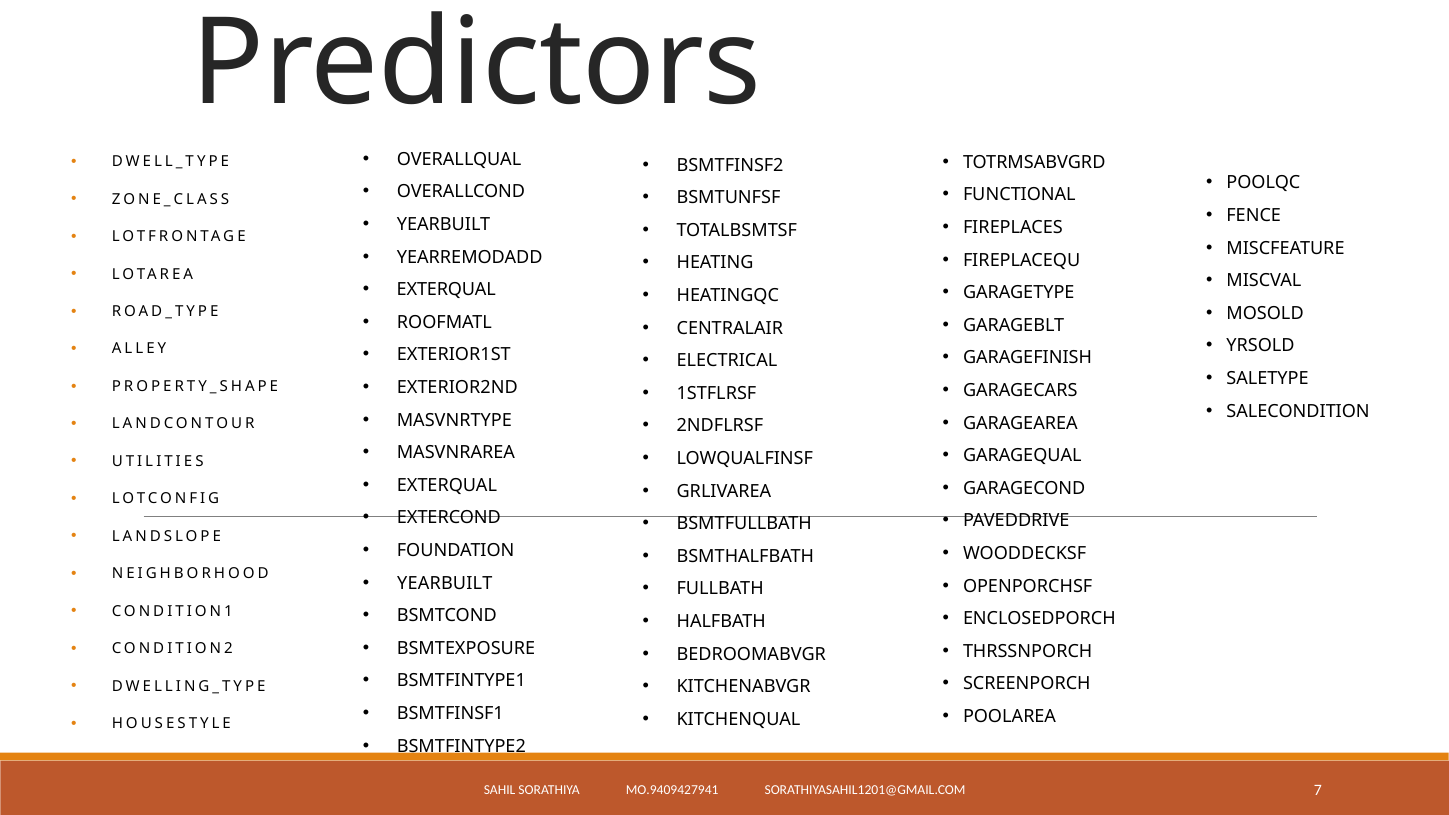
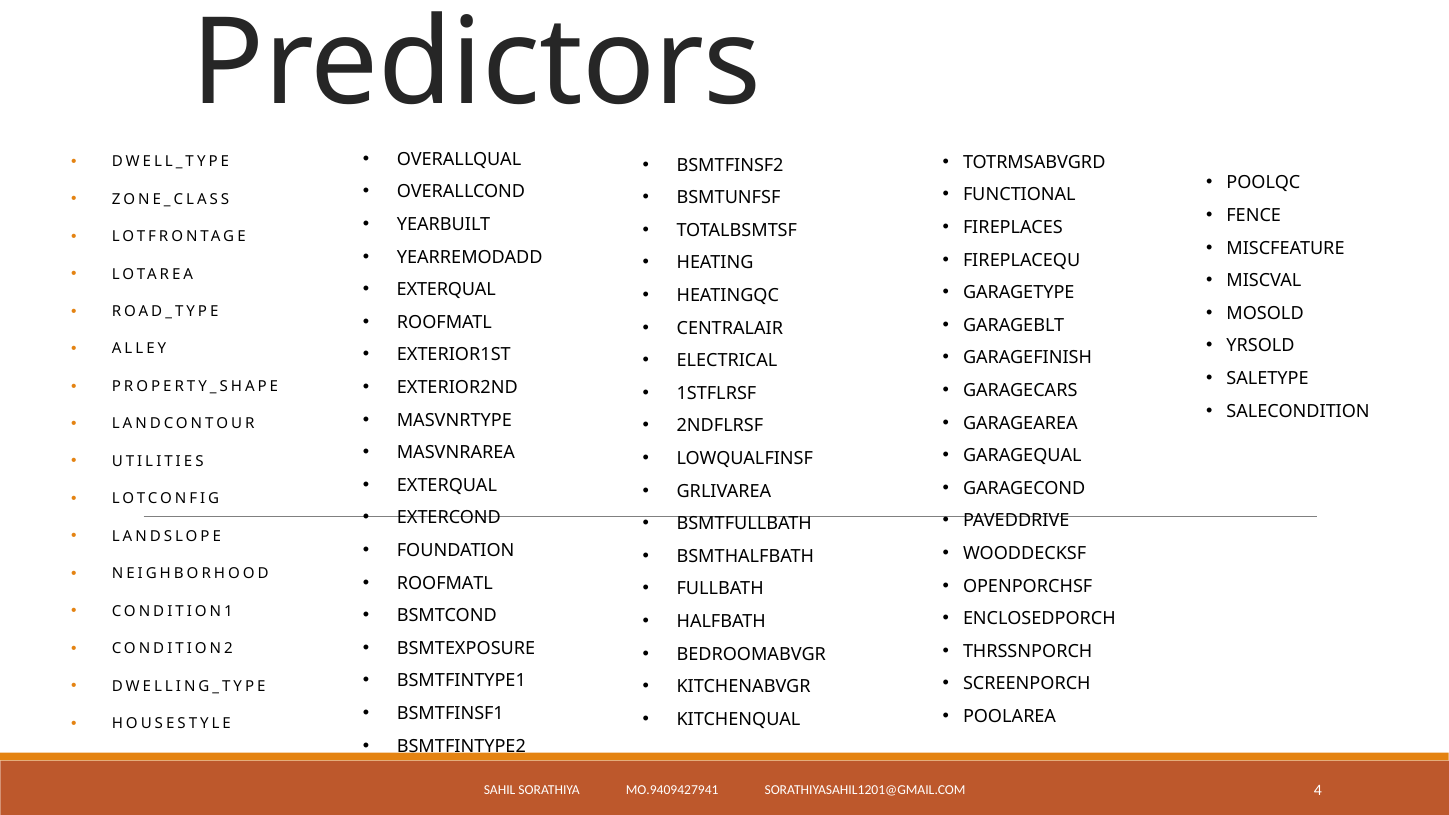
YEARBUILT: YEARBUILT -> ROOFMATL (445, 583)
7: 7 -> 4 (1318, 790)
